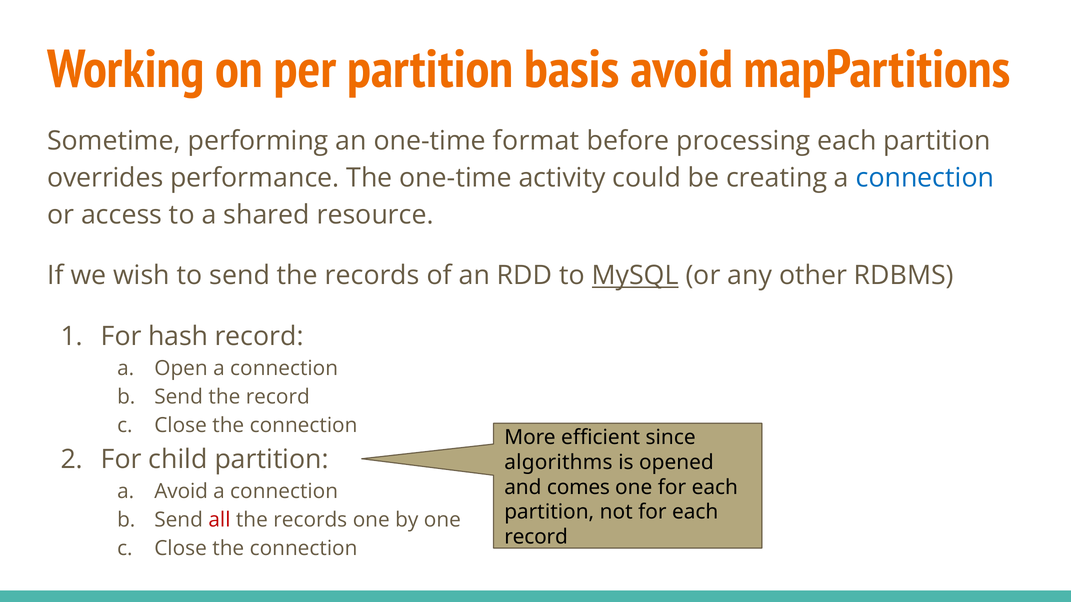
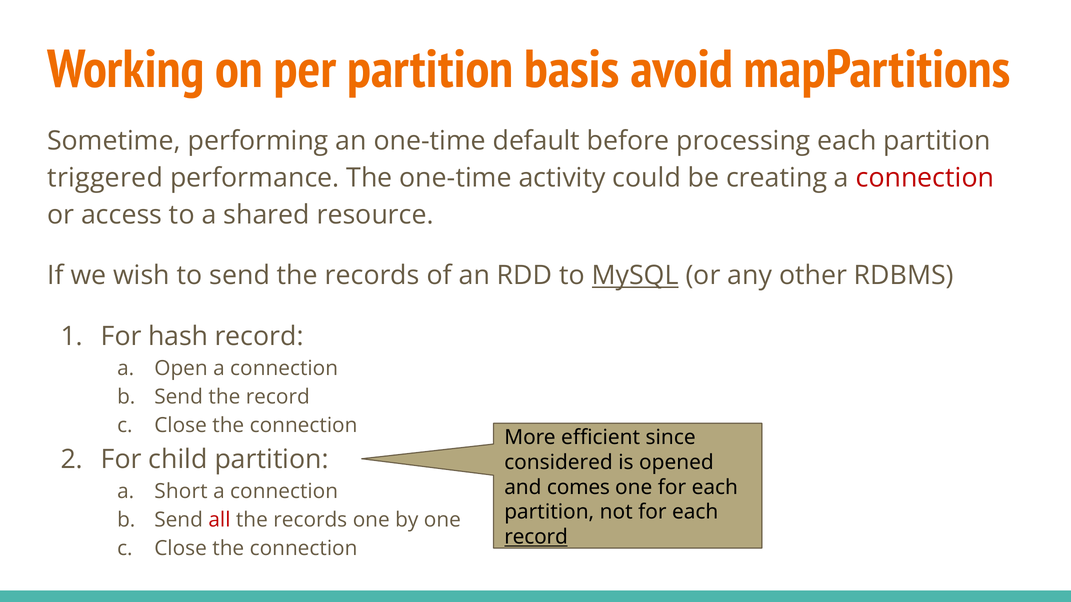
format: format -> default (536, 141)
overrides: overrides -> triggered (105, 178)
connection colour: blue -> red (925, 178)
algorithms: algorithms -> considered (559, 463)
a Avoid: Avoid -> Short (181, 492)
record underline: none -> present (536, 538)
